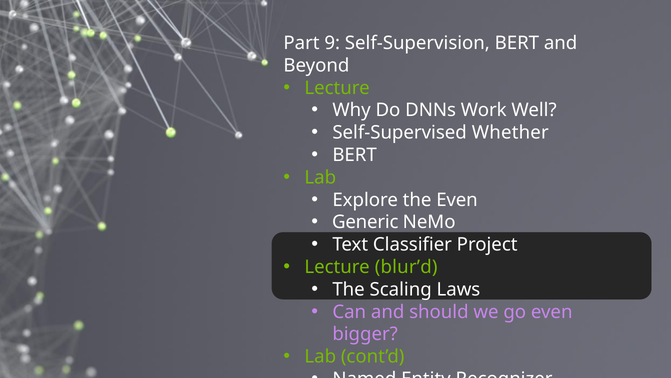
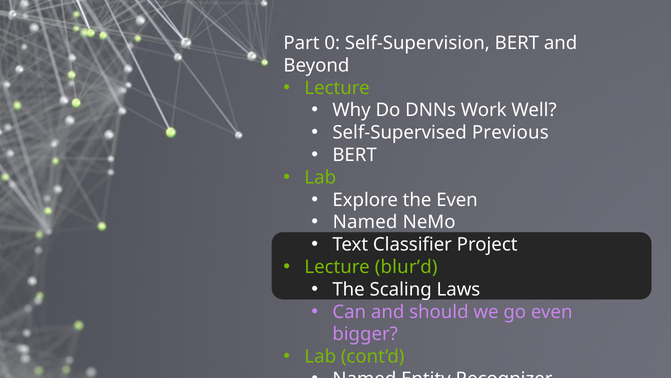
9: 9 -> 0 (332, 43)
Whether: Whether -> Previous (510, 133)
Generic: Generic -> Named (365, 222)
